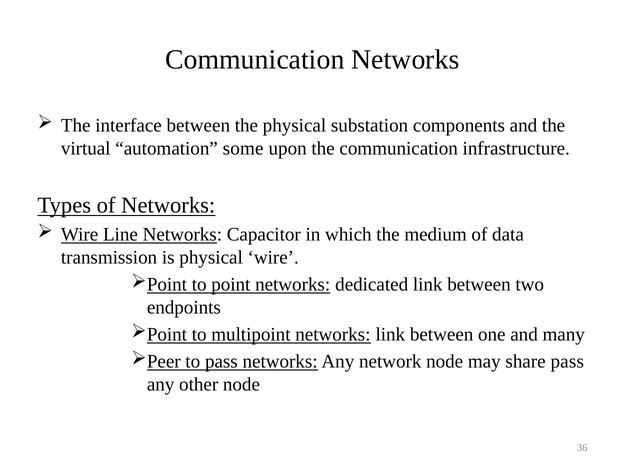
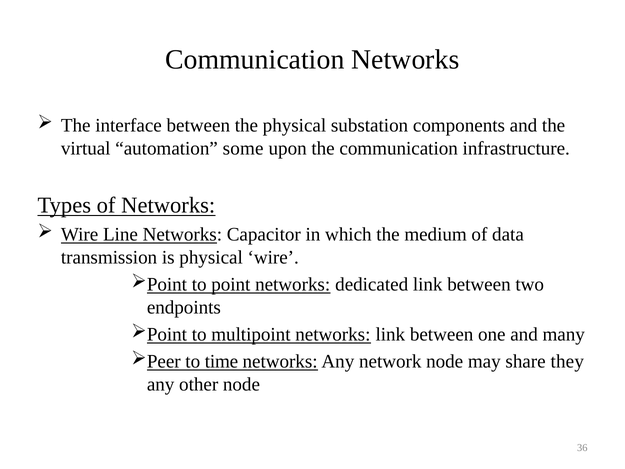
to pass: pass -> time (221, 361)
share pass: pass -> they (567, 361)
